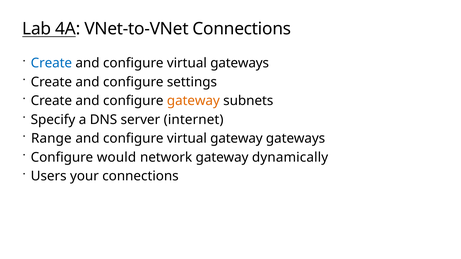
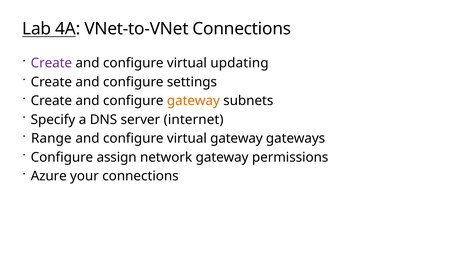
Create colour: blue -> purple (51, 63)
virtual gateways: gateways -> updating (239, 63)
would: would -> assign (117, 157)
dynamically: dynamically -> permissions (290, 157)
Users: Users -> Azure (49, 176)
